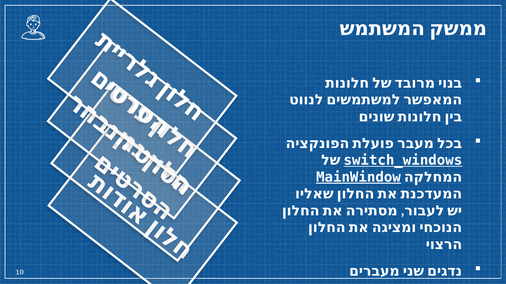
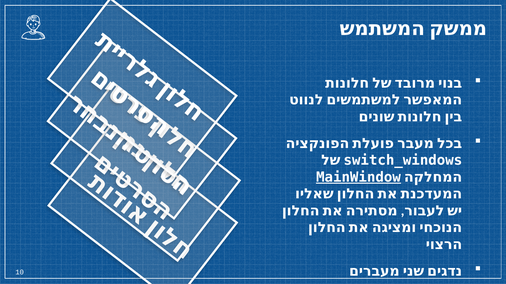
switch_windows underline: present -> none (403, 161)
